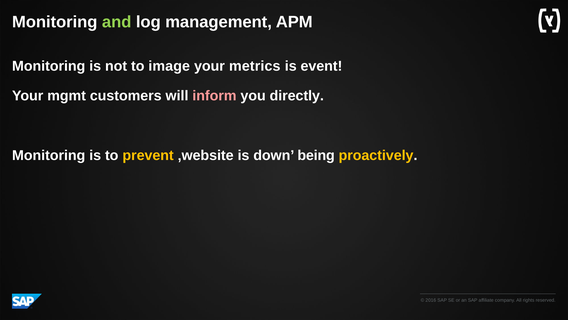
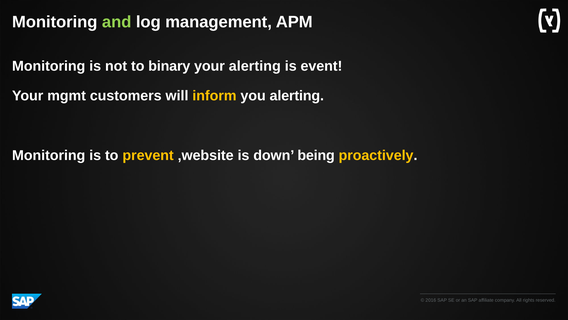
image: image -> binary (169, 66)
your metrics: metrics -> alerting (255, 66)
inform colour: pink -> yellow (214, 96)
you directly: directly -> alerting (297, 96)
